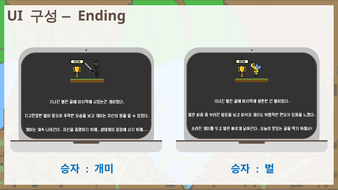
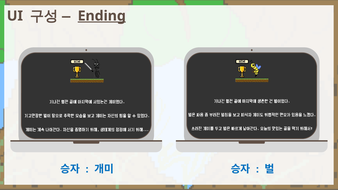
Ending underline: none -> present (102, 16)
